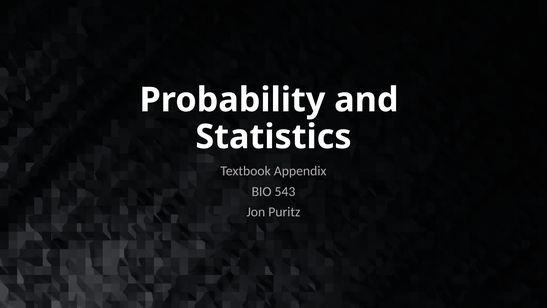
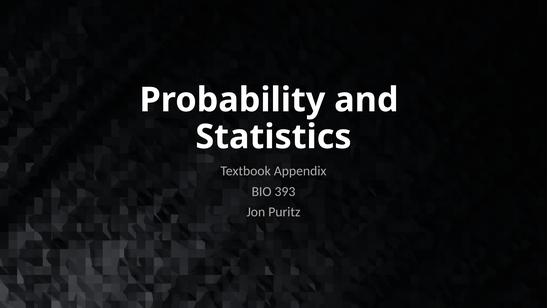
543: 543 -> 393 (285, 191)
